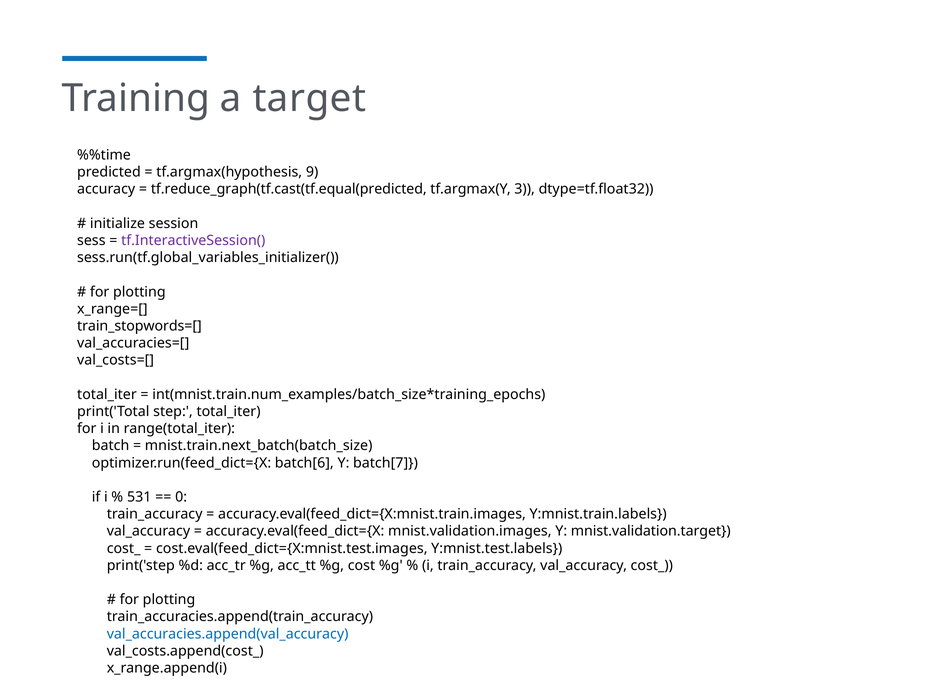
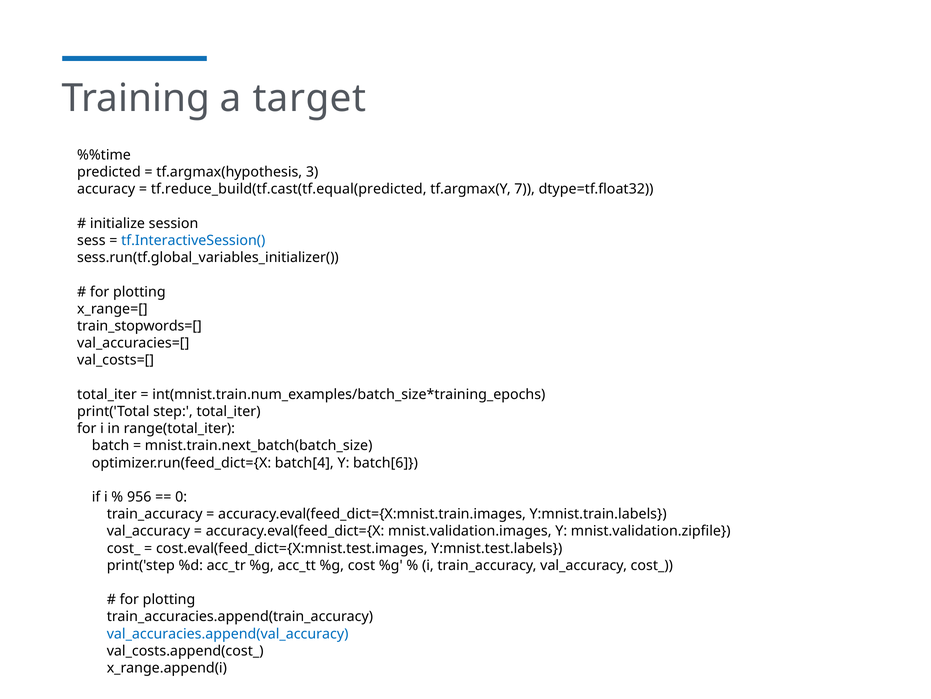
9: 9 -> 3 (312, 172)
tf.reduce_graph(tf.cast(tf.equal(predicted: tf.reduce_graph(tf.cast(tf.equal(predicted -> tf.reduce_build(tf.cast(tf.equal(predicted (289, 189)
3: 3 -> 7 (525, 189)
tf.InteractiveSession( colour: purple -> blue (193, 240)
batch[6: batch[6 -> batch[4 (304, 462)
batch[7: batch[7 -> batch[6 (385, 462)
531: 531 -> 956 (139, 497)
mnist.validation.target: mnist.validation.target -> mnist.validation.zipfile (651, 531)
